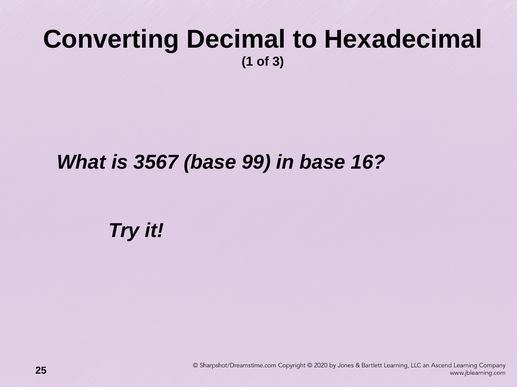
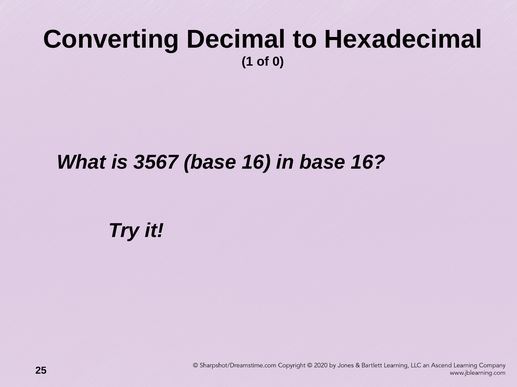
3: 3 -> 0 (278, 62)
3567 base 99: 99 -> 16 (256, 162)
